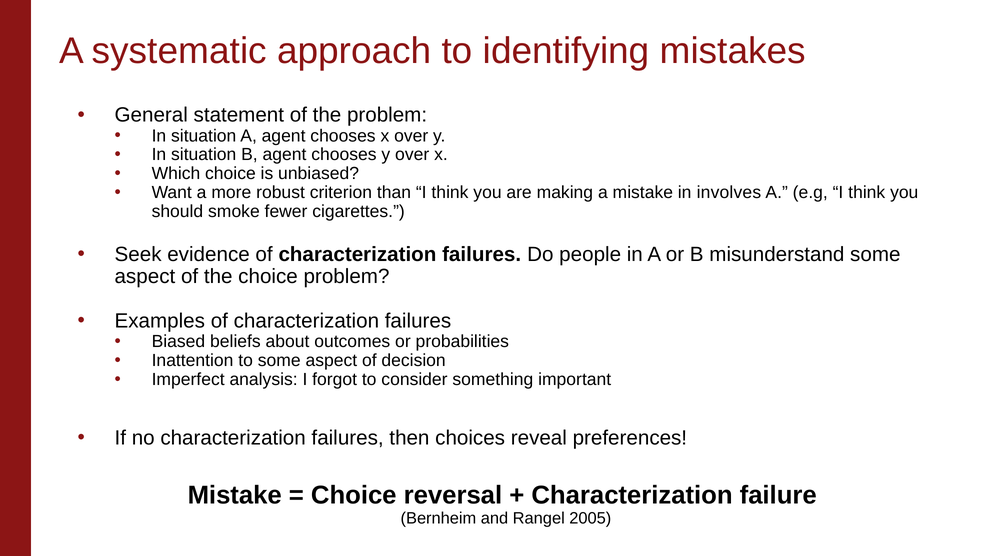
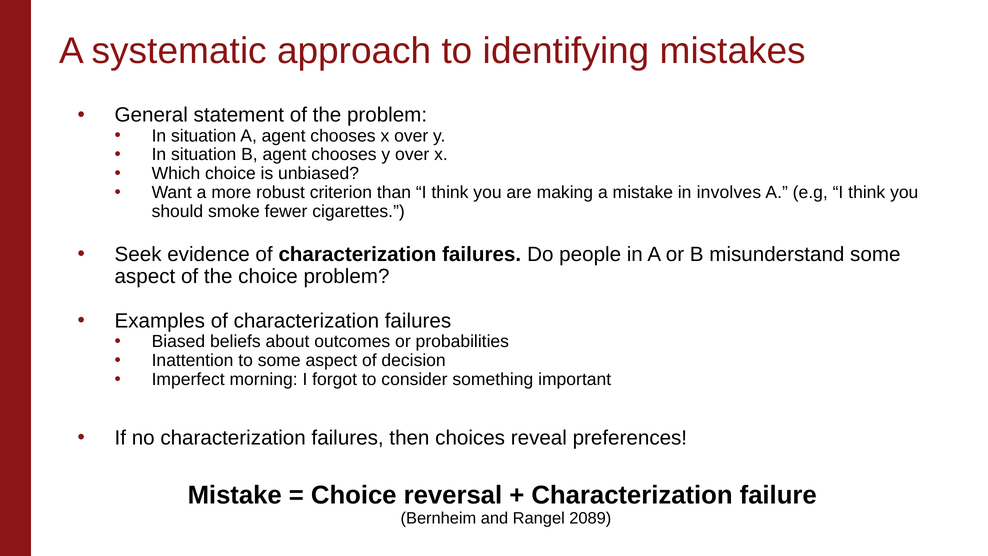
analysis: analysis -> morning (264, 379)
2005: 2005 -> 2089 (590, 518)
